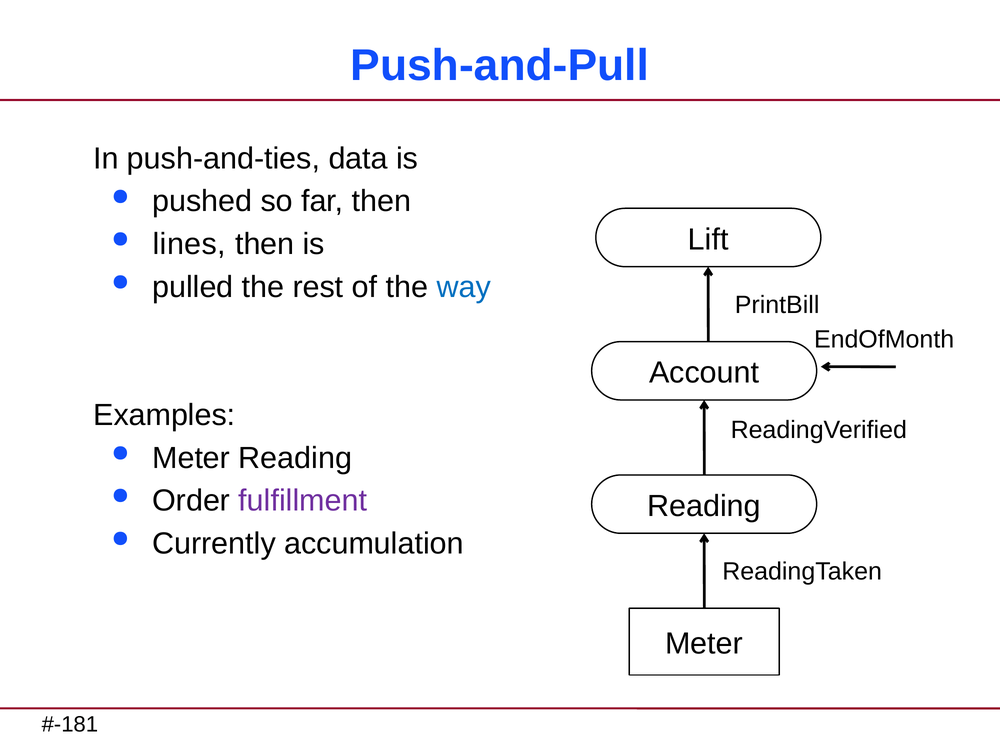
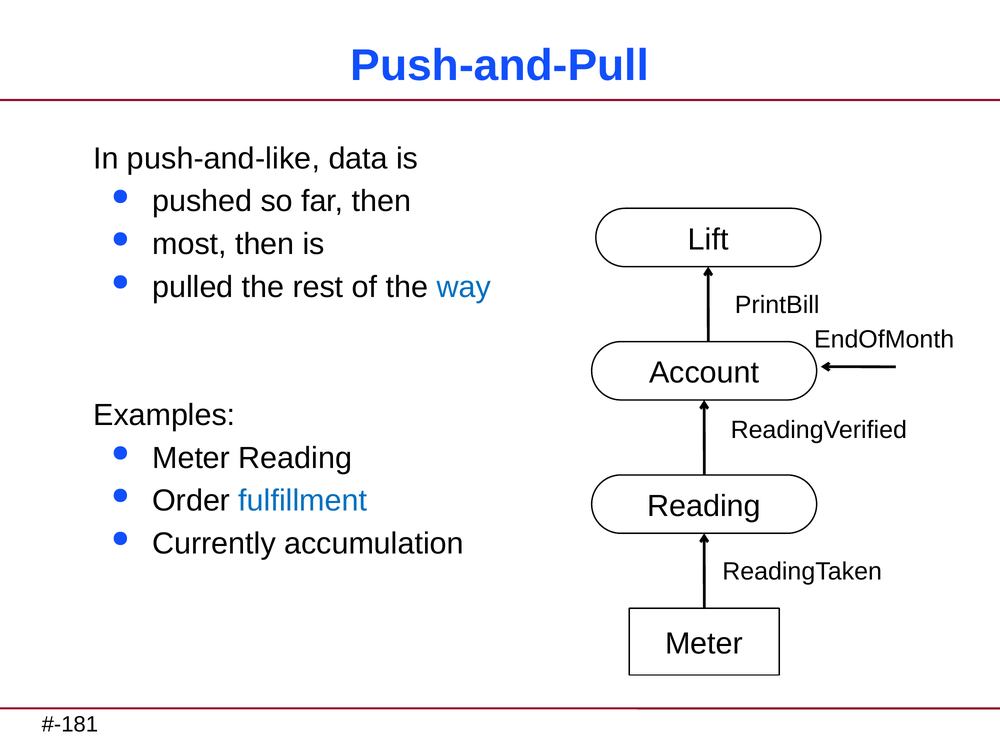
push-and-ties: push-and-ties -> push-and-like (223, 159)
lines: lines -> most (189, 244)
fulfillment colour: purple -> blue (303, 501)
